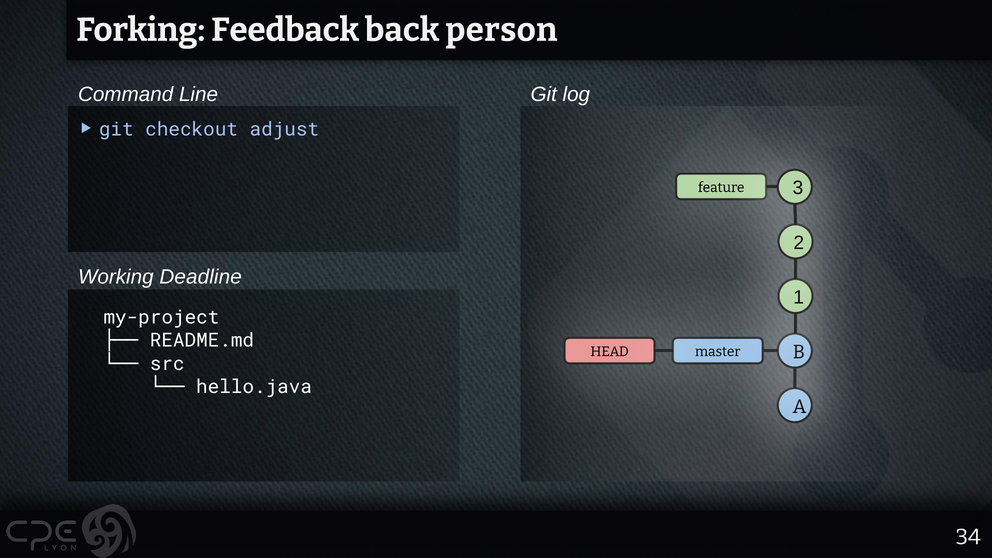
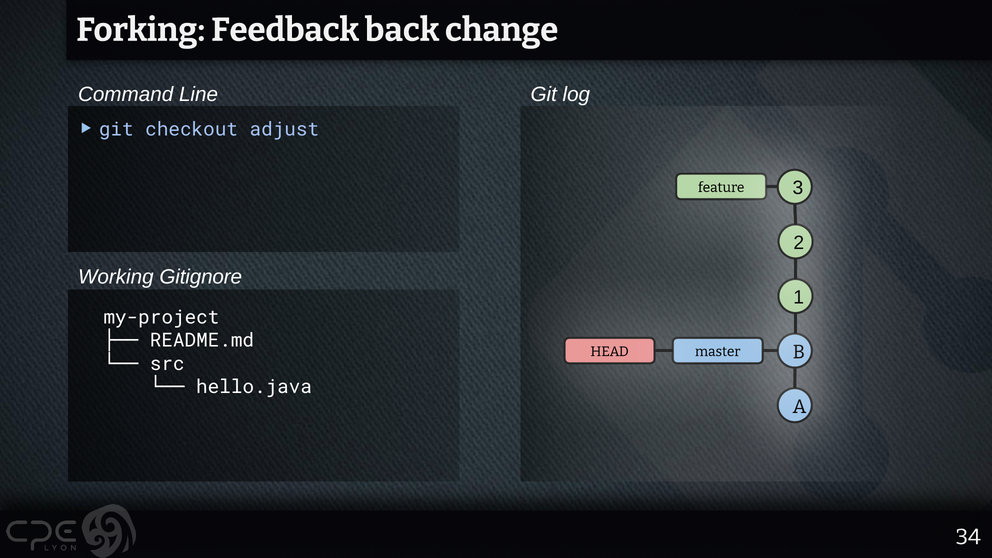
person: person -> change (502, 30)
Deadline: Deadline -> Gitignore (201, 277)
